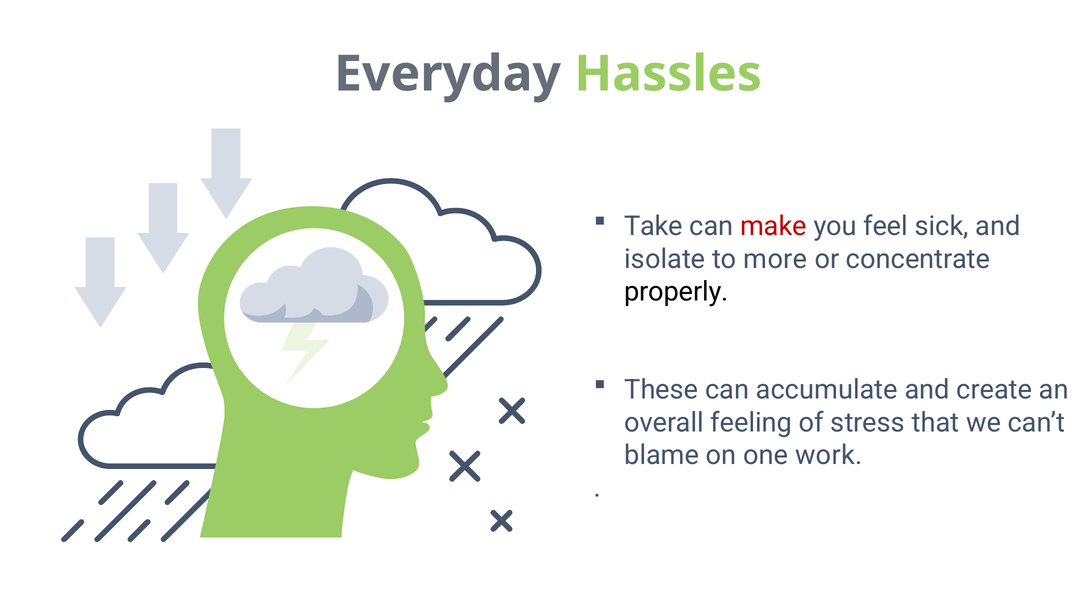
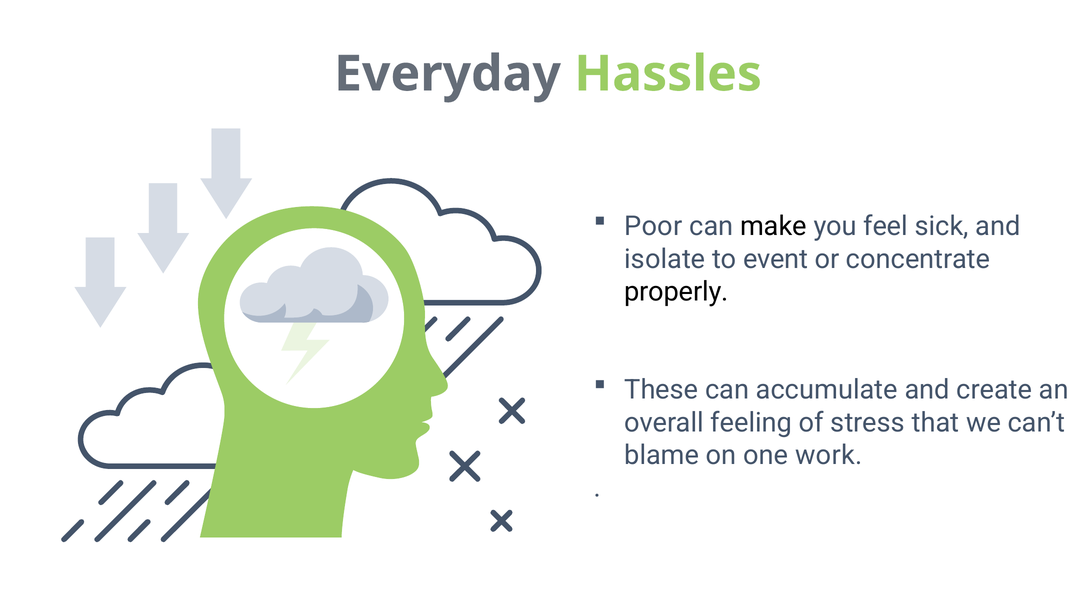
Take: Take -> Poor (653, 226)
make colour: red -> black (774, 226)
more: more -> event (776, 259)
